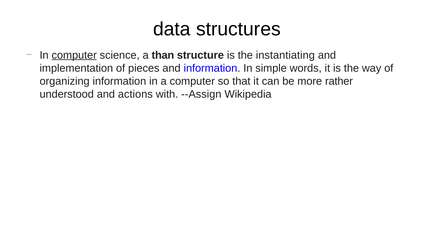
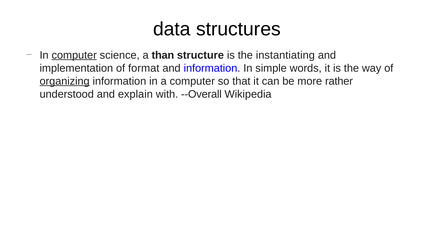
pieces: pieces -> format (144, 68)
organizing underline: none -> present (65, 81)
actions: actions -> explain (135, 94)
--Assign: --Assign -> --Overall (201, 94)
